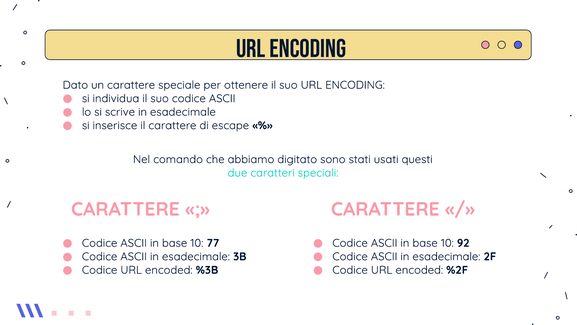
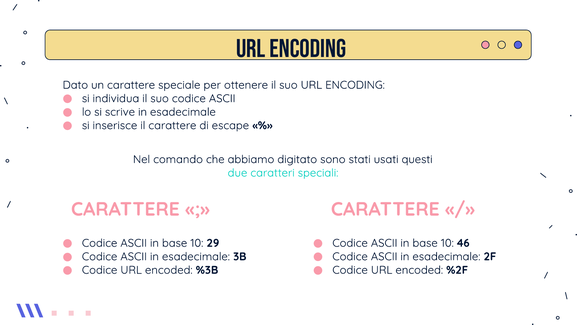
77: 77 -> 29 (213, 243)
92: 92 -> 46 (463, 243)
